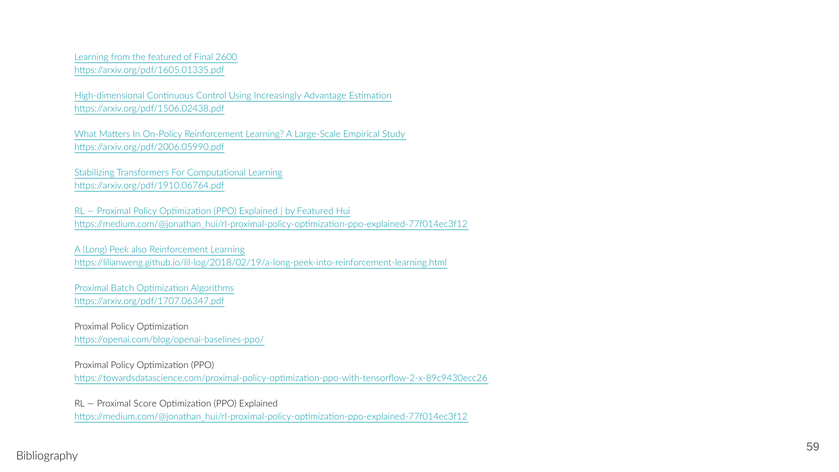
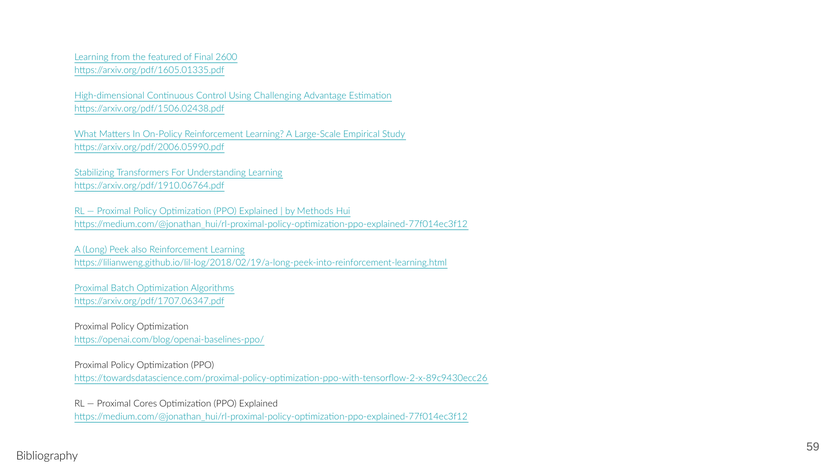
Increasingly: Increasingly -> Challenging (278, 96)
Computational: Computational -> Understanding (216, 173)
by Featured: Featured -> Methods (315, 211)
Score: Score -> Cores (145, 404)
